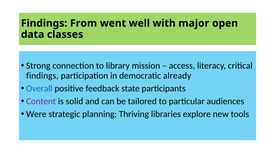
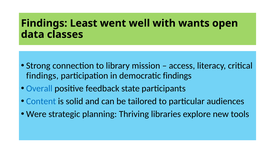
From: From -> Least (84, 23)
major: major -> wants (194, 23)
democratic already: already -> findings (177, 75)
Content colour: purple -> blue (41, 101)
